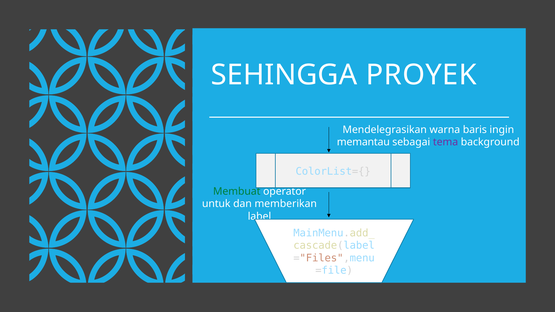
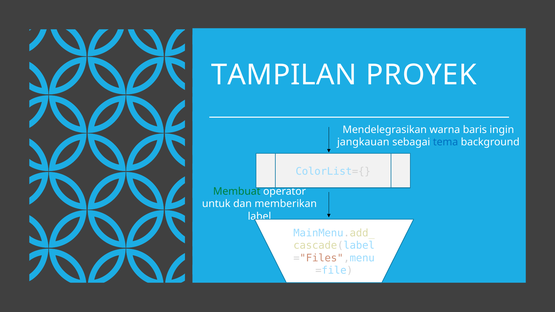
SEHINGGA: SEHINGGA -> TAMPILAN (284, 75)
memantau: memantau -> jangkauan (363, 142)
tema colour: purple -> blue (446, 142)
